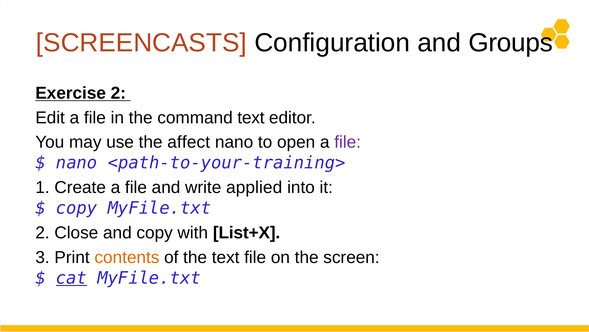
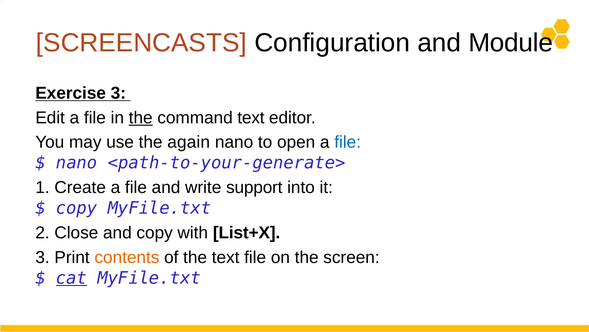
Groups: Groups -> Module (511, 43)
Exercise 2: 2 -> 3 (118, 93)
the underline: none -> present (141, 117)
affect: affect -> again (189, 142)
file colour: purple -> blue (348, 142)
<path-to-your-training>: <path-to-your-training> -> <path-to-your-generate> (227, 163)
applied: applied -> support (254, 187)
